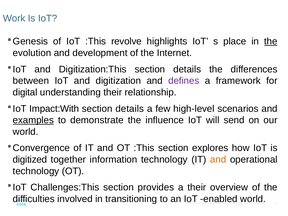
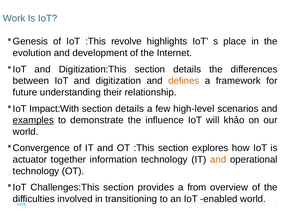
the underline: present -> none (271, 41)
defines colour: purple -> orange (184, 81)
digital: digital -> future (25, 92)
send: send -> khảo (234, 120)
digitized: digitized -> actuator (30, 160)
a their: their -> from (197, 187)
